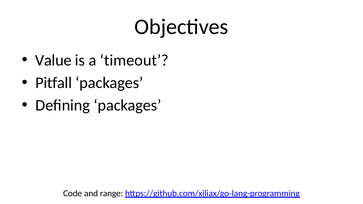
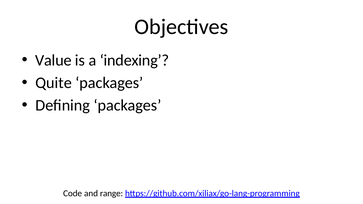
timeout: timeout -> indexing (134, 60)
Pitfall: Pitfall -> Quite (54, 83)
